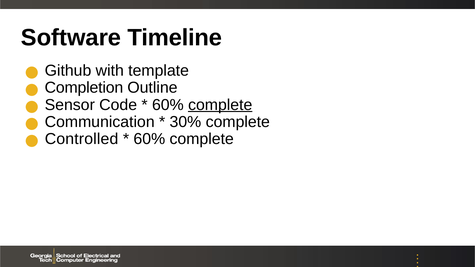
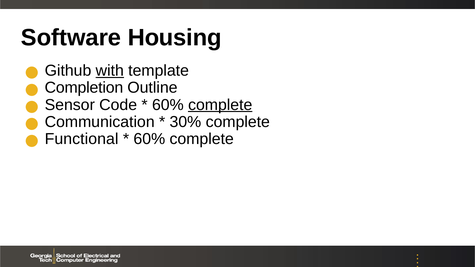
Timeline: Timeline -> Housing (175, 38)
with underline: none -> present (110, 71)
Controlled: Controlled -> Functional (82, 139)
